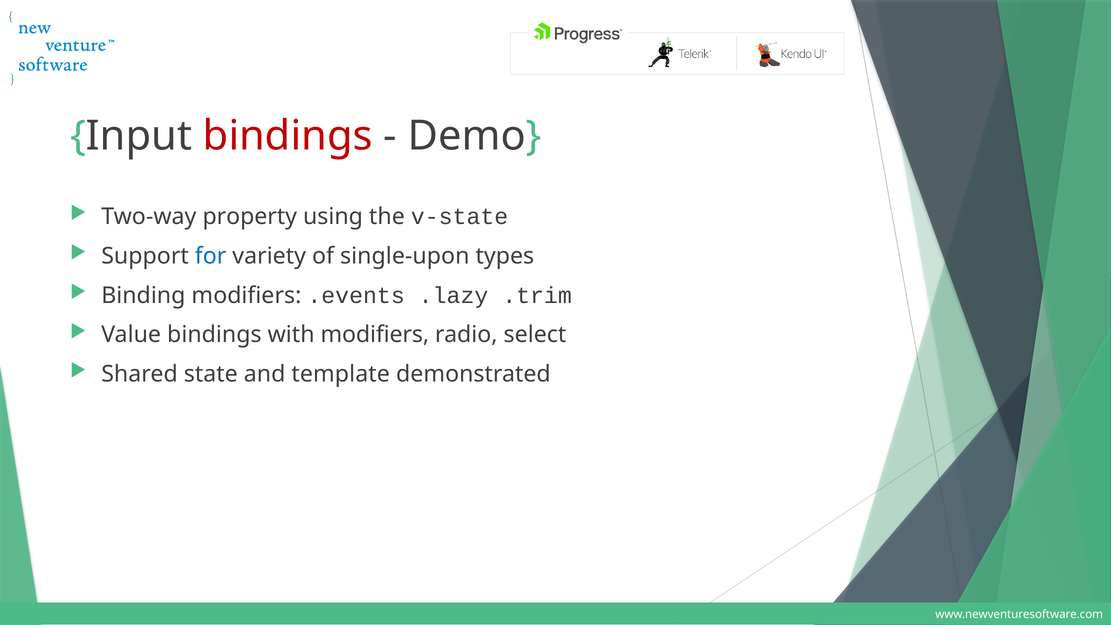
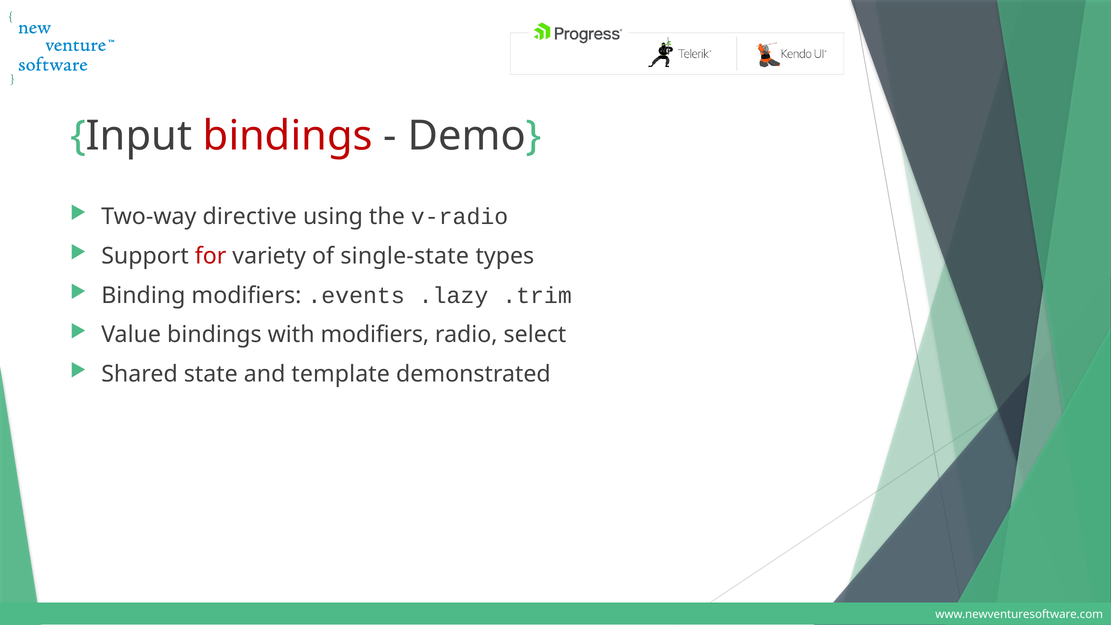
property: property -> directive (250, 217)
v-state: v-state -> v-radio (460, 217)
for colour: blue -> red (211, 256)
single-upon: single-upon -> single-state (405, 256)
